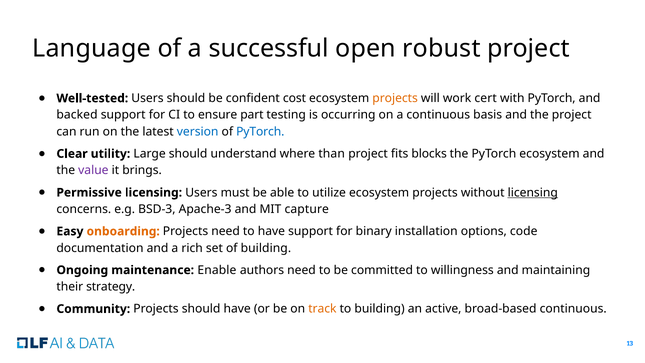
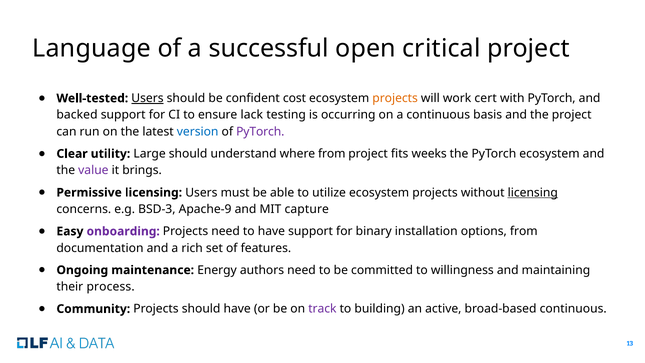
robust: robust -> critical (441, 48)
Users underline: none -> present (147, 98)
part: part -> lack (252, 115)
PyTorch colour: blue -> purple (260, 132)
where than: than -> from (332, 154)
blocks: blocks -> weeks (429, 154)
Apache-3: Apache-3 -> Apache-9 (205, 209)
onboarding colour: orange -> purple (123, 231)
options code: code -> from (524, 231)
of building: building -> features (266, 248)
Enable: Enable -> Energy (217, 270)
strategy: strategy -> process (111, 287)
track colour: orange -> purple (322, 309)
